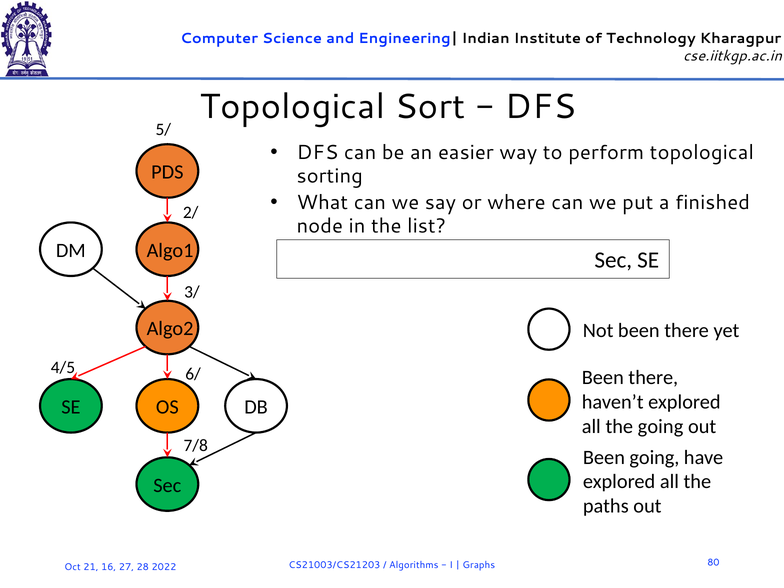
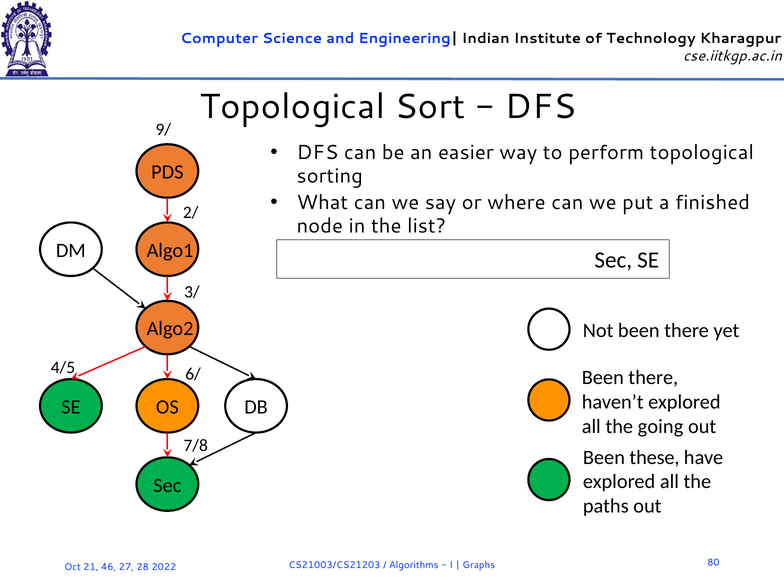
5/: 5/ -> 9/ (163, 130)
Been going: going -> these (654, 457)
16: 16 -> 46 (109, 567)
